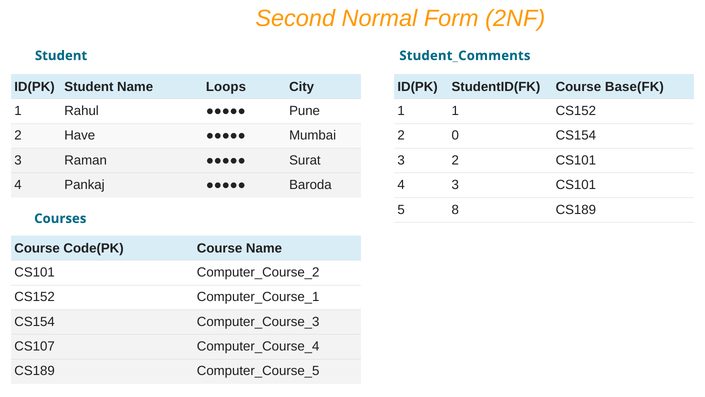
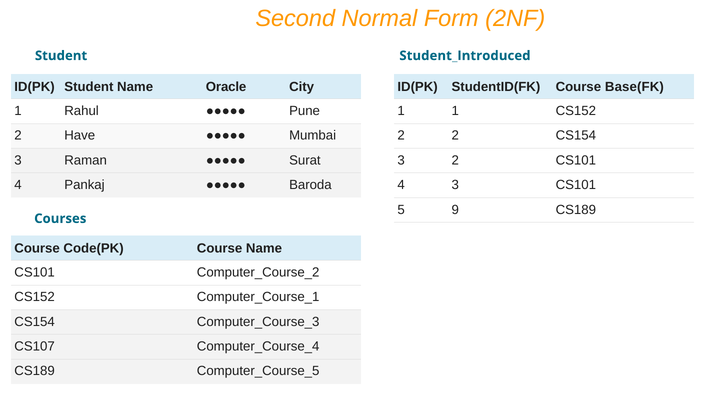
Student_Comments: Student_Comments -> Student_Introduced (465, 56)
Loops: Loops -> Oracle (226, 87)
2 0: 0 -> 2 (455, 135)
8: 8 -> 9 (455, 209)
